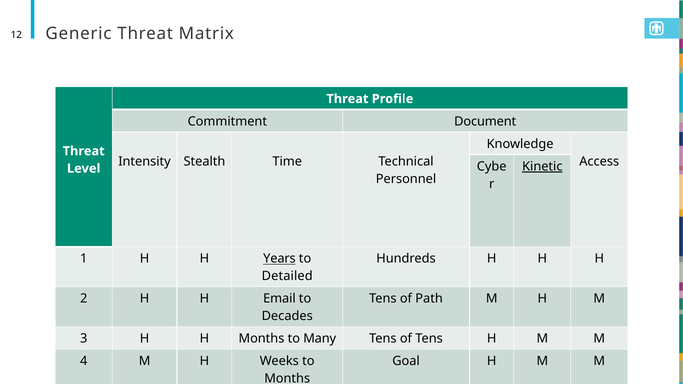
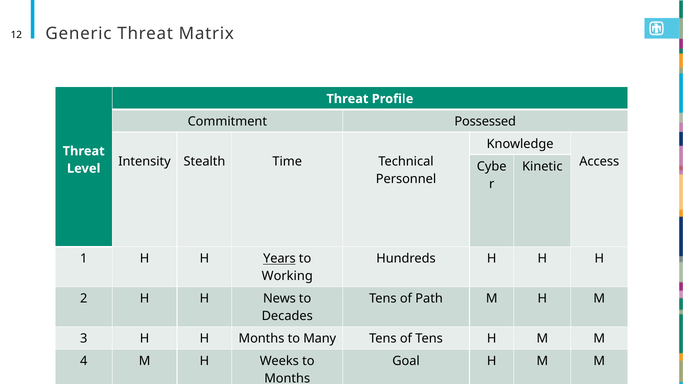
Document: Document -> Possessed (485, 121)
Kinetic underline: present -> none (542, 167)
Detailed: Detailed -> Working (287, 276)
Email: Email -> News (279, 299)
